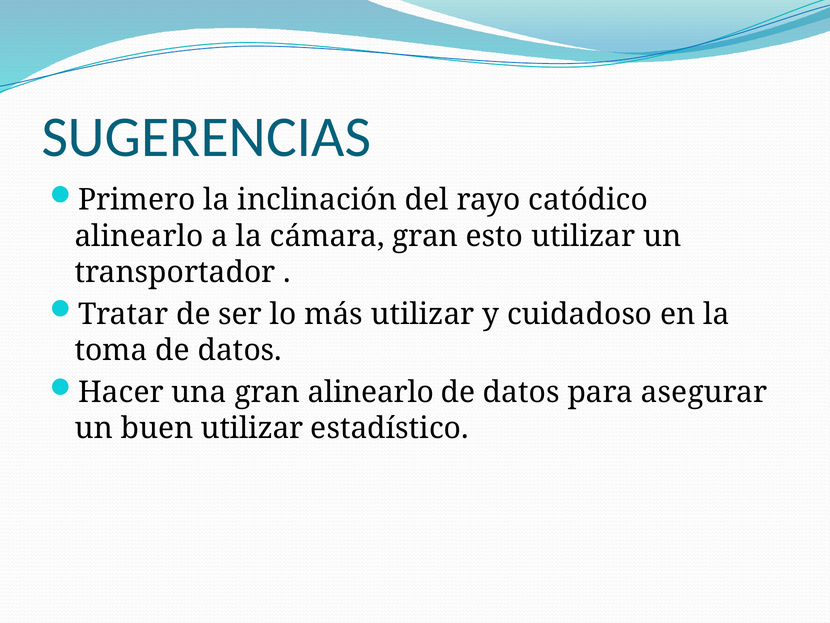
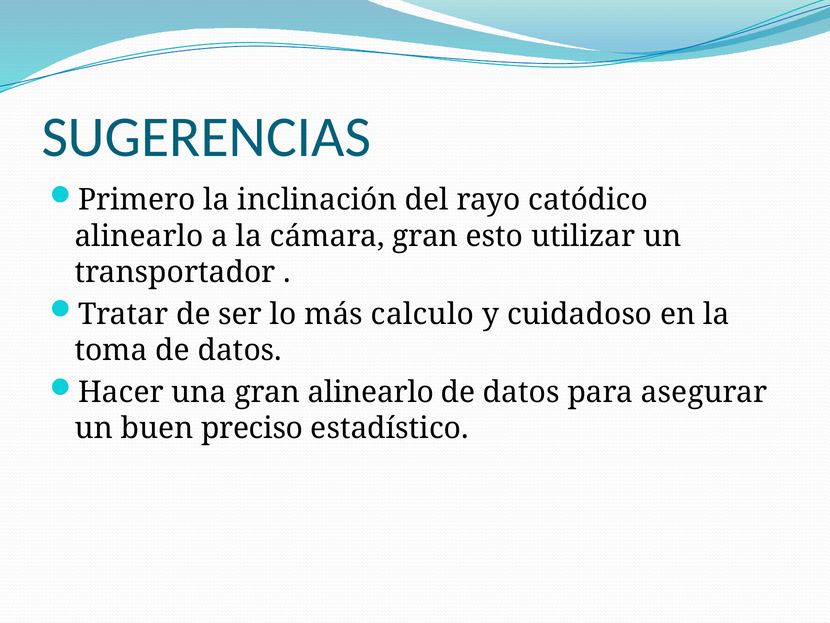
más utilizar: utilizar -> calculo (423, 314)
buen utilizar: utilizar -> preciso (252, 428)
